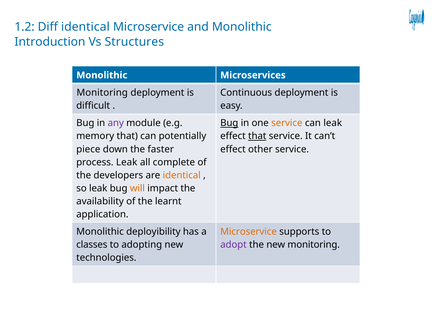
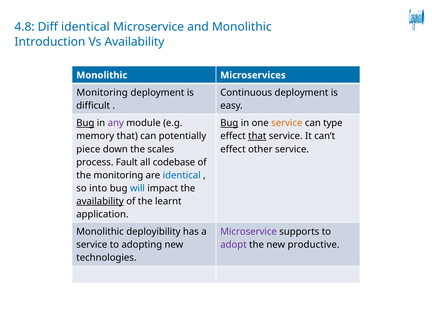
1.2: 1.2 -> 4.8 (25, 27)
Vs Structures: Structures -> Availability (134, 42)
Bug underline: none -> present (85, 123)
can leak: leak -> type (333, 123)
faster: faster -> scales (161, 149)
process Leak: Leak -> Fault (127, 162)
complete: complete -> codebase (174, 162)
the developers: developers -> monitoring (118, 175)
identical colour: orange -> blue (182, 175)
so leak: leak -> into (98, 188)
will colour: orange -> blue (137, 188)
availability underline: none -> present (100, 201)
Microservice colour: orange -> purple (249, 232)
classes: classes -> service (92, 245)
new monitoring: monitoring -> productive (314, 245)
